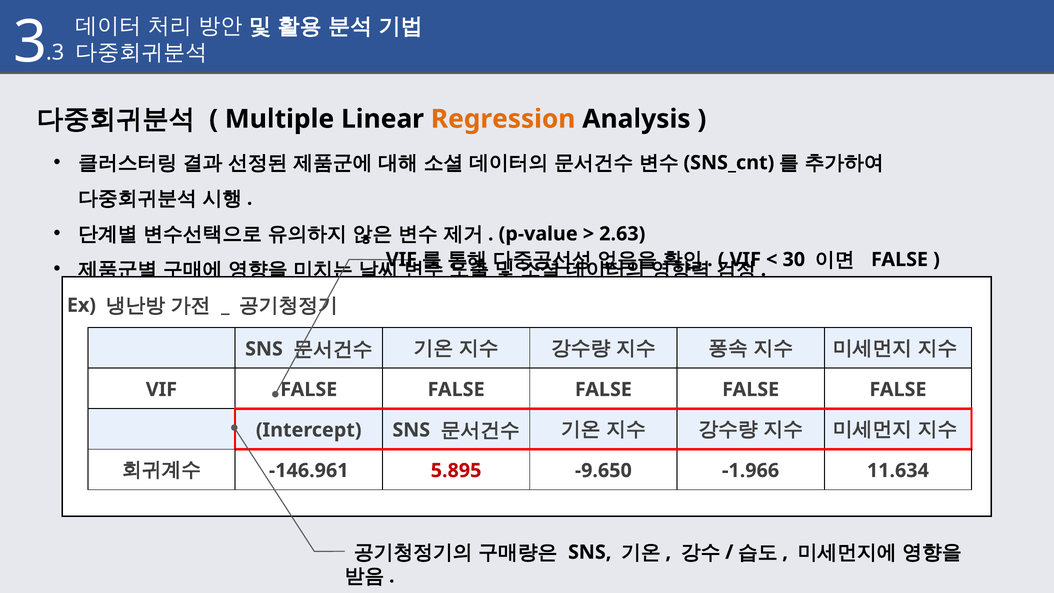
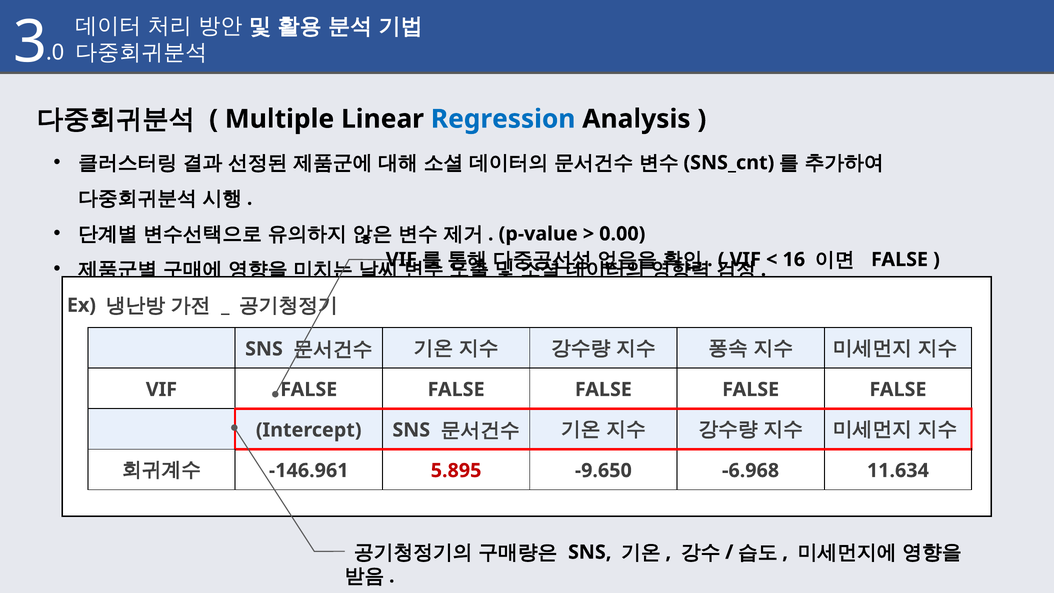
.3: .3 -> .0 (55, 53)
Regression colour: orange -> blue (503, 119)
2.63: 2.63 -> 0.00 (622, 234)
30: 30 -> 16 (794, 259)
-1.966: -1.966 -> -6.968 (751, 470)
